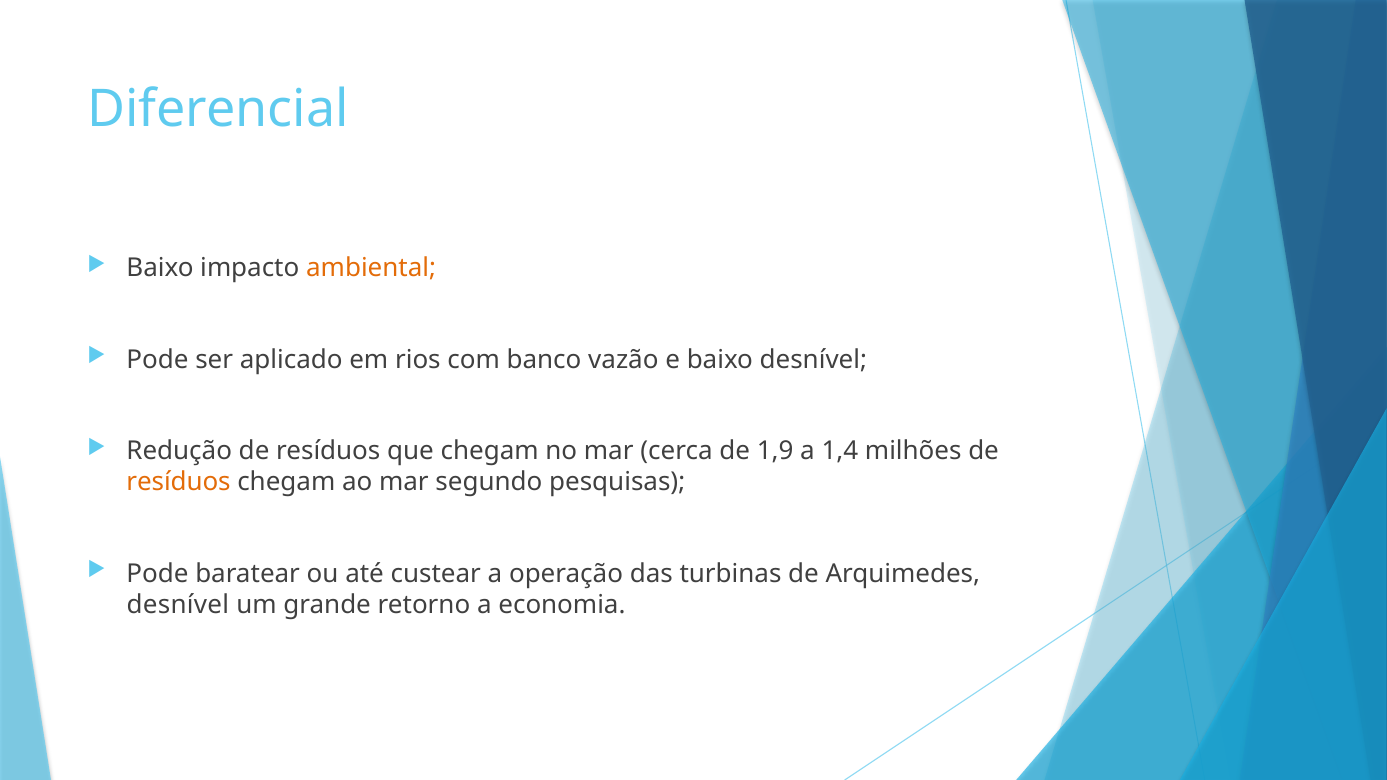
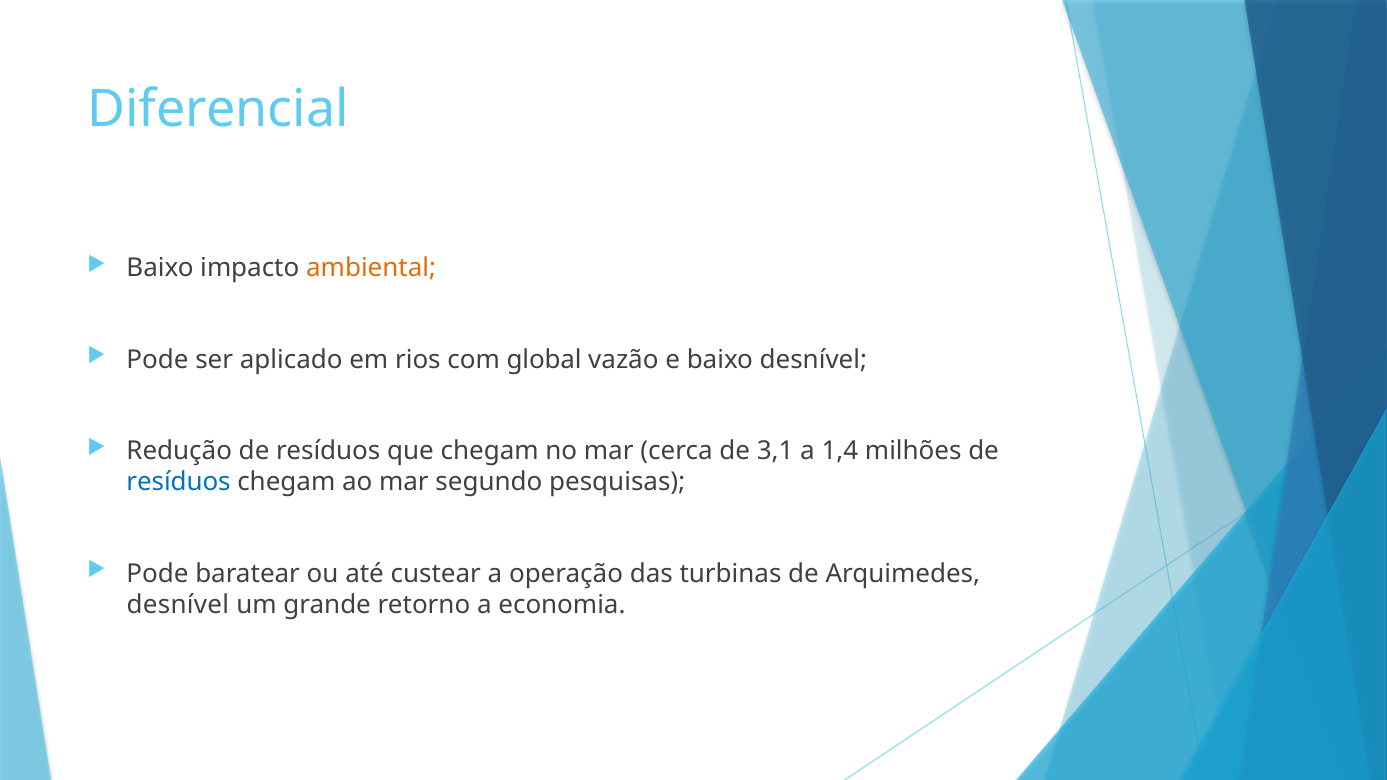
banco: banco -> global (544, 360)
1,9: 1,9 -> 3,1 (775, 451)
resíduos colour: orange -> blue (179, 482)
